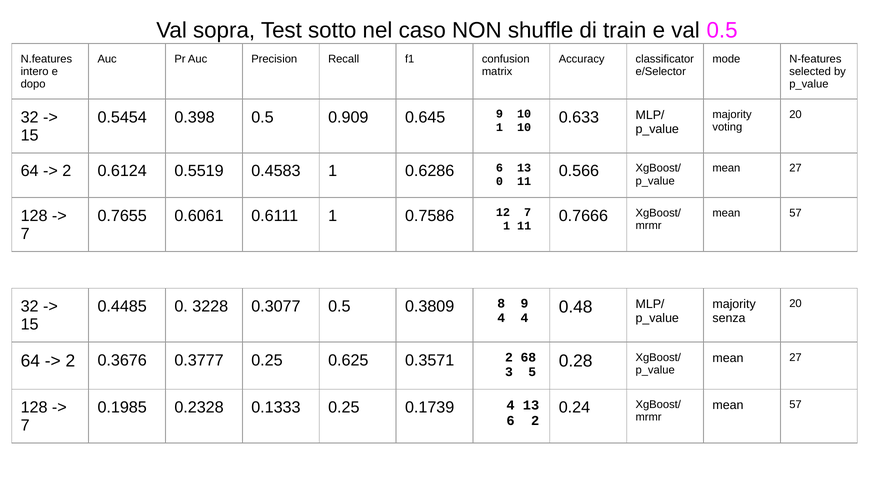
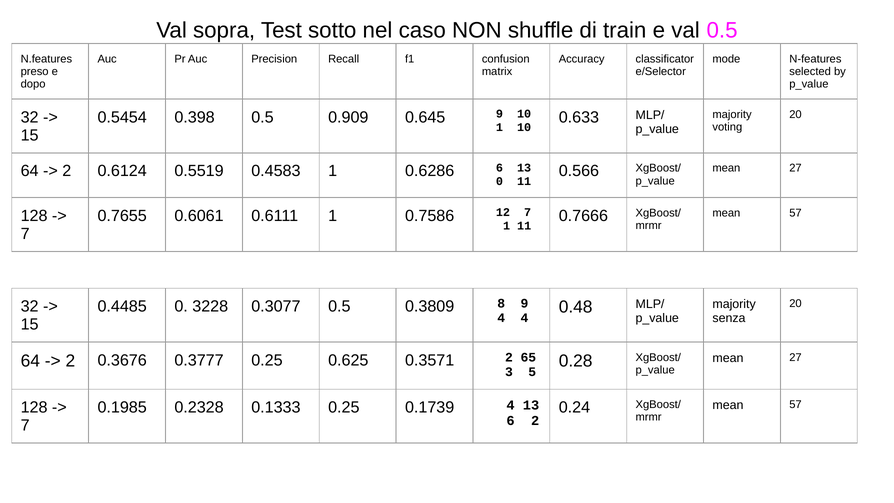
intero: intero -> preso (35, 71)
68: 68 -> 65 (528, 357)
